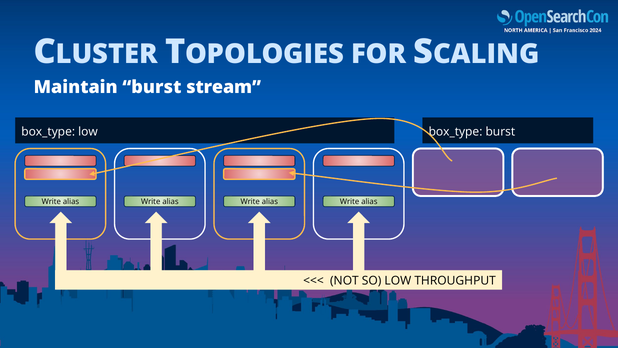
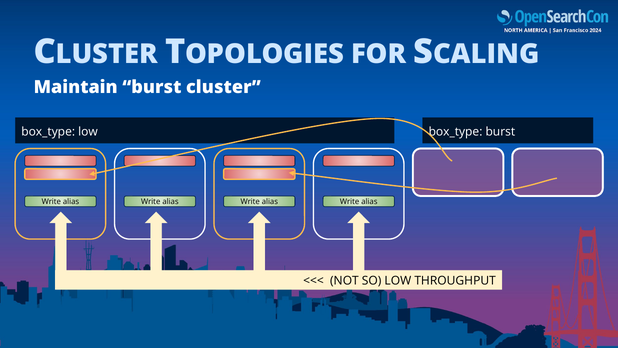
stream: stream -> cluster (223, 87)
